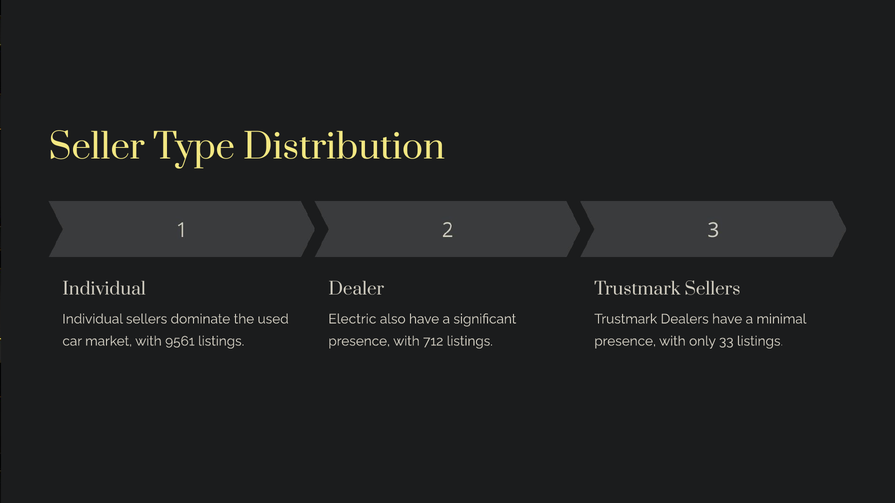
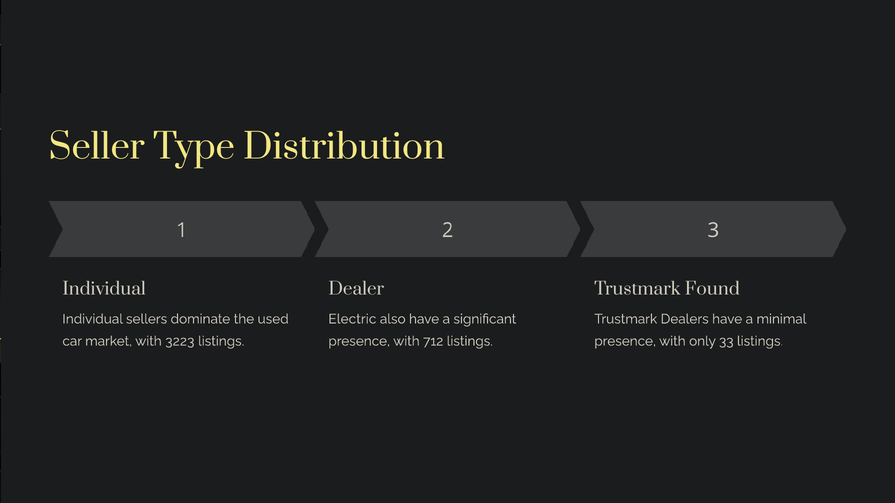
Trustmark Sellers: Sellers -> Found (712, 289)
9561: 9561 -> 3223 (180, 341)
